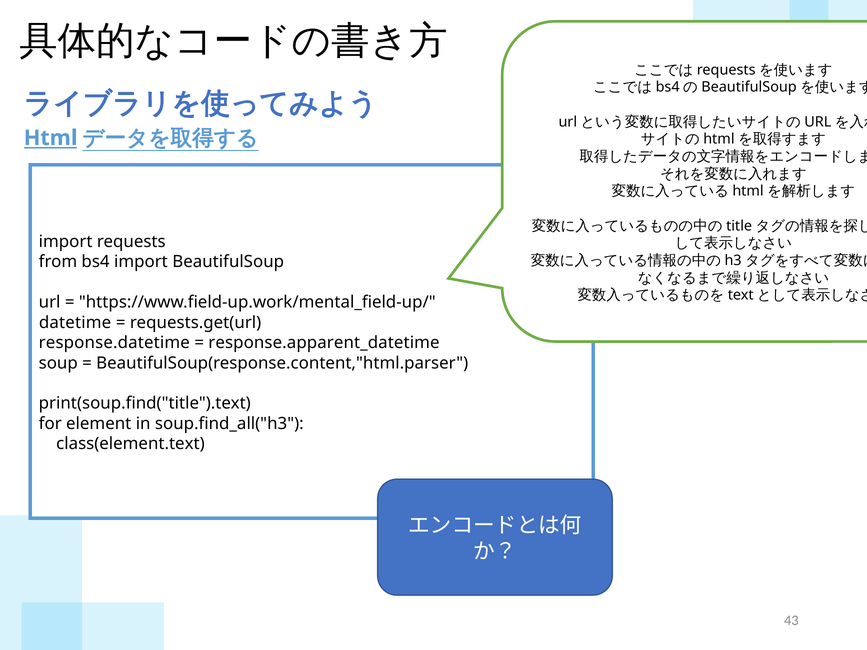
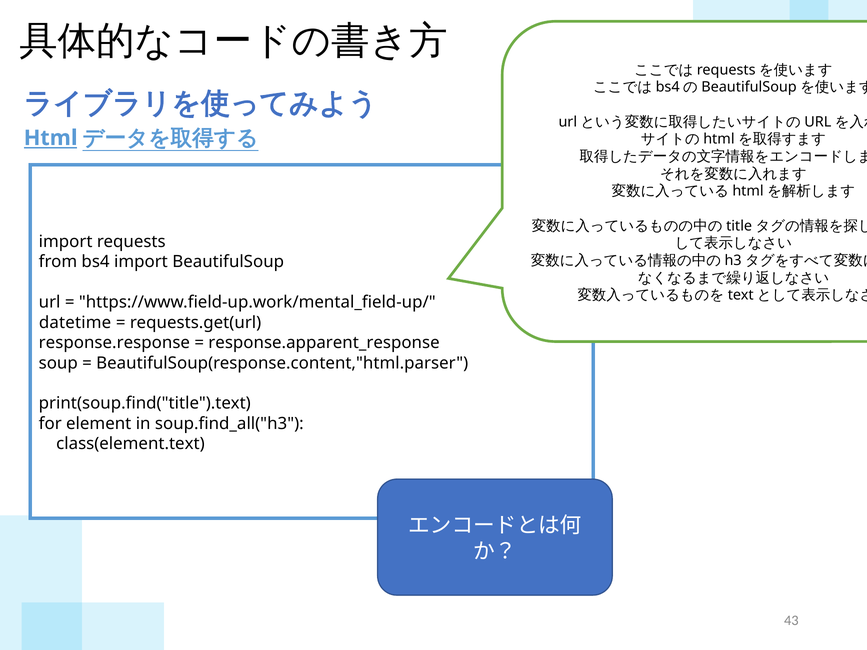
response.datetime: response.datetime -> response.response (114, 343)
response.apparent_datetime: response.apparent_datetime -> response.apparent_response (324, 343)
